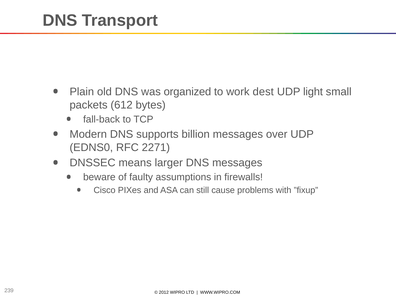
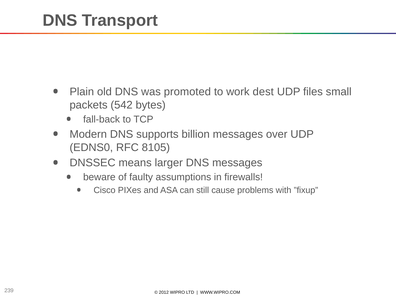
organized: organized -> promoted (187, 92)
light: light -> files (313, 92)
612: 612 -> 542 (122, 105)
2271: 2271 -> 8105 (156, 147)
